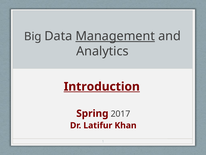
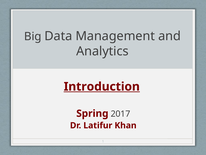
Management underline: present -> none (115, 36)
